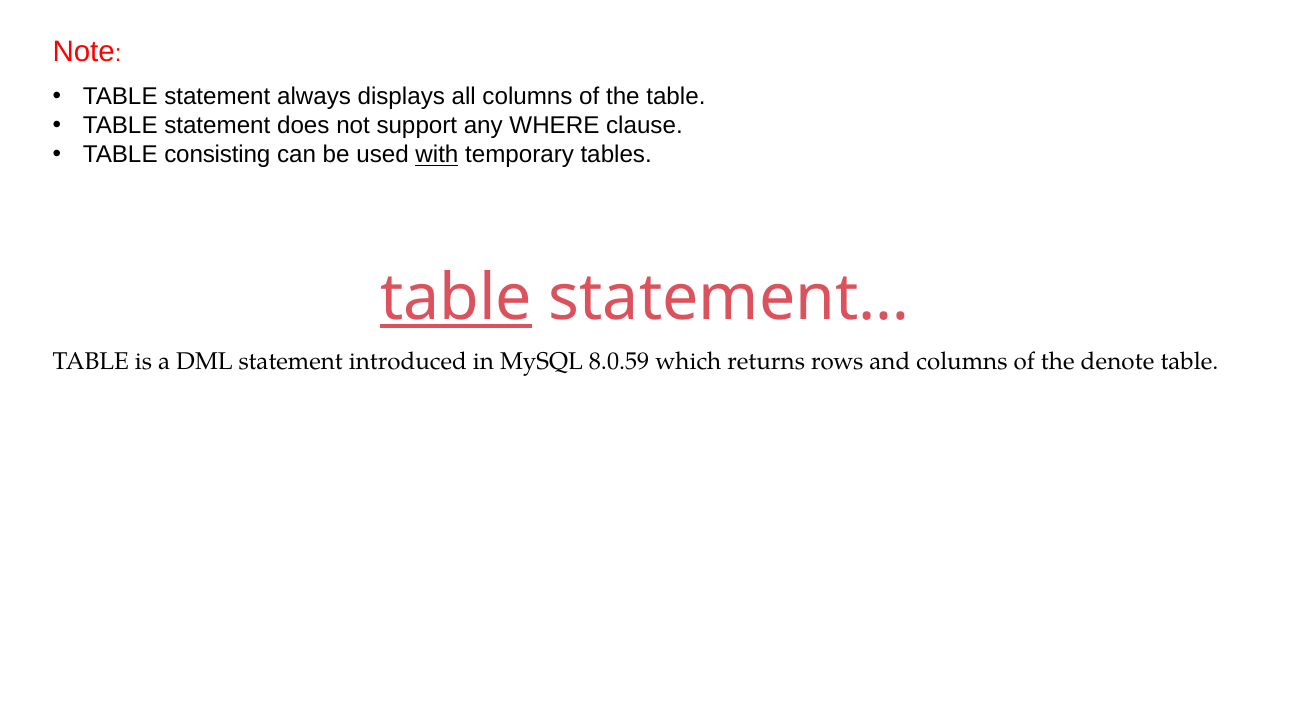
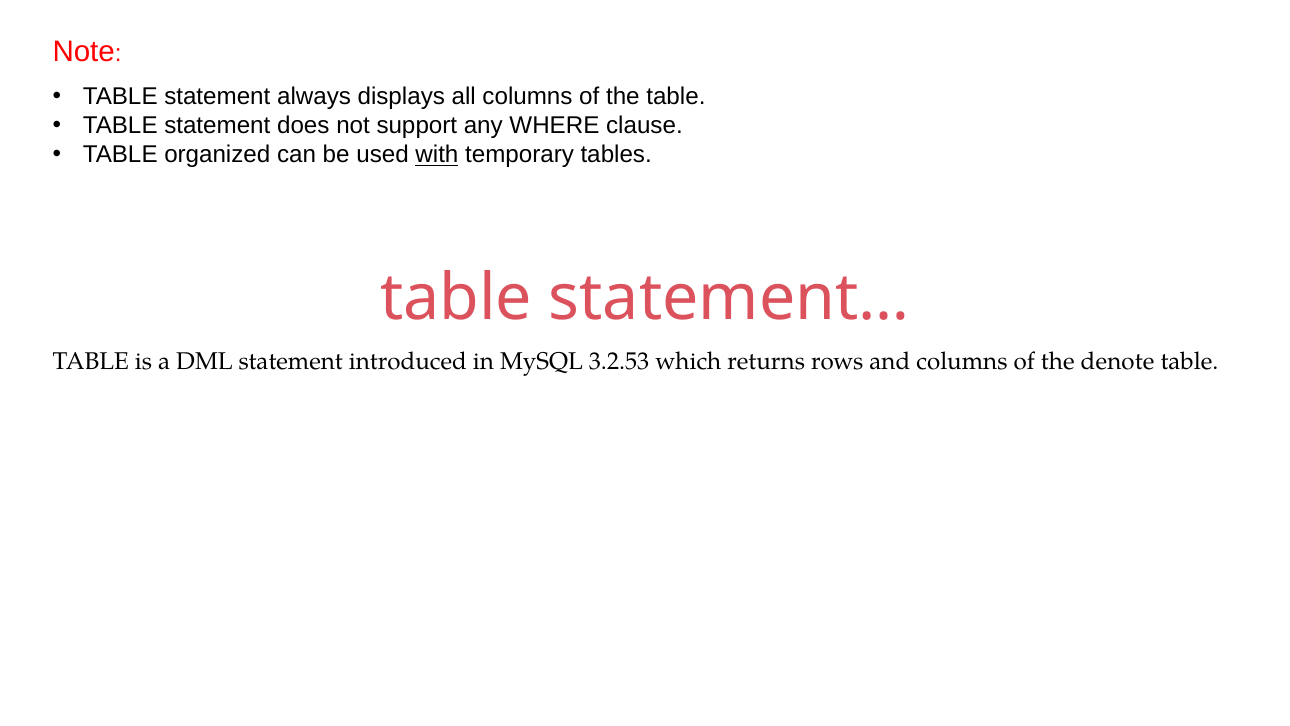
consisting: consisting -> organized (217, 155)
table underline: present -> none (456, 298)
8.0.59: 8.0.59 -> 3.2.53 (619, 361)
